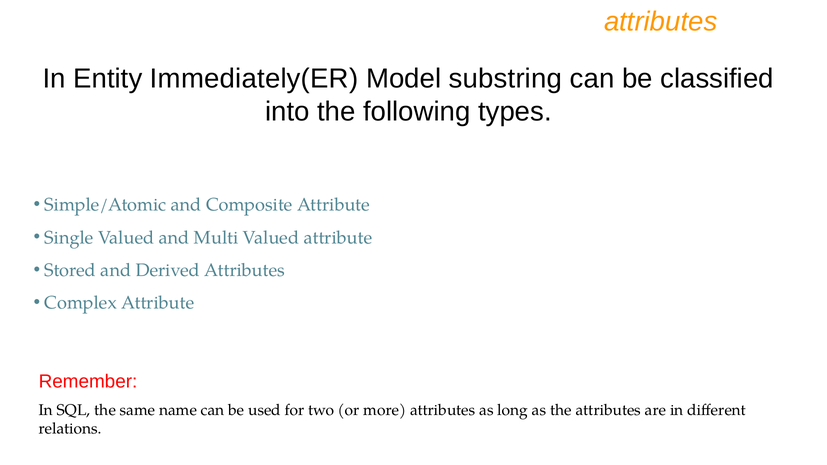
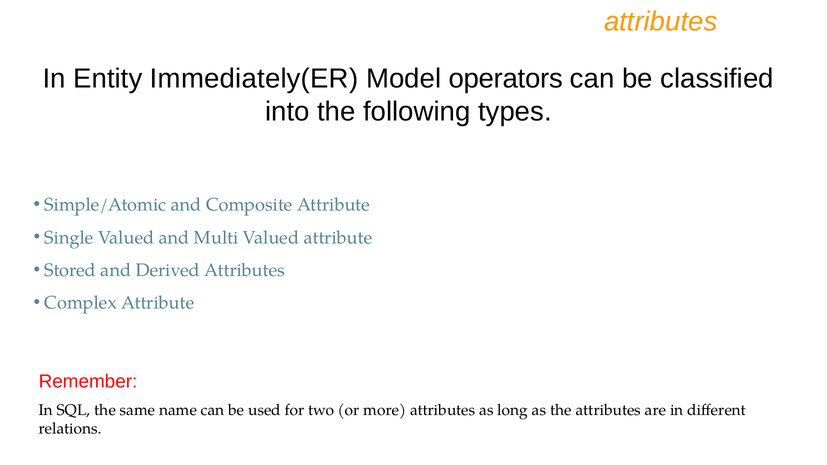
substring: substring -> operators (506, 79)
